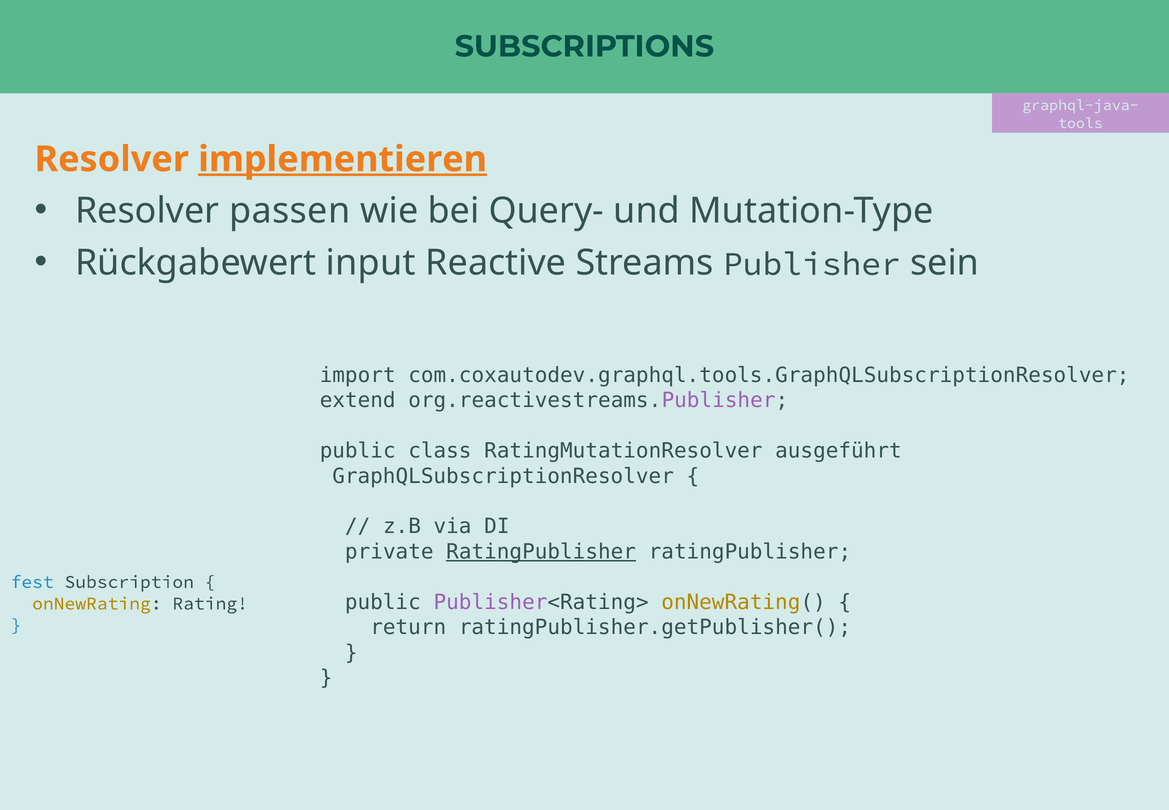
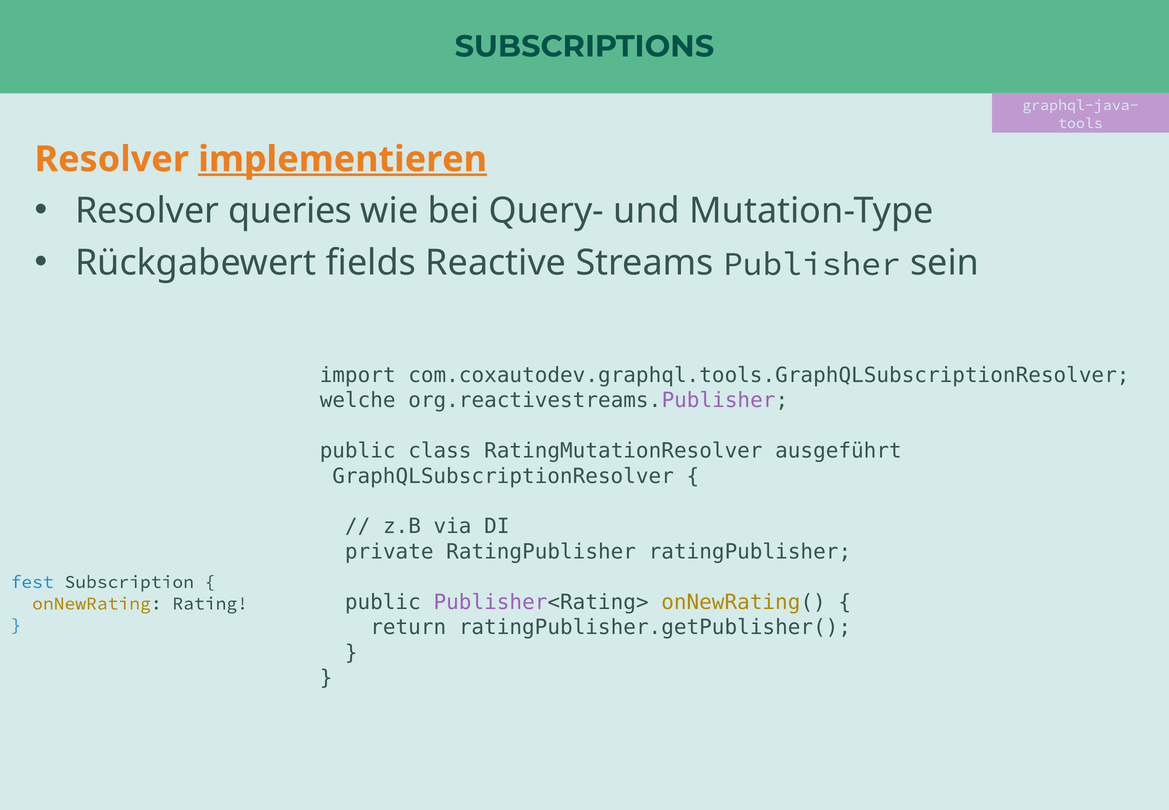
passen: passen -> queries (290, 211)
input: input -> fields (371, 263)
extend: extend -> welche (358, 400)
RatingPublisher underline: present -> none (541, 551)
